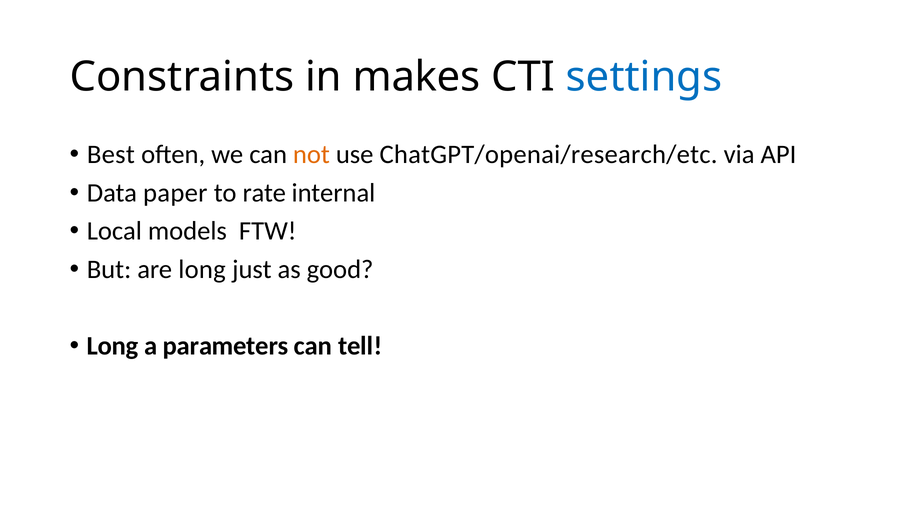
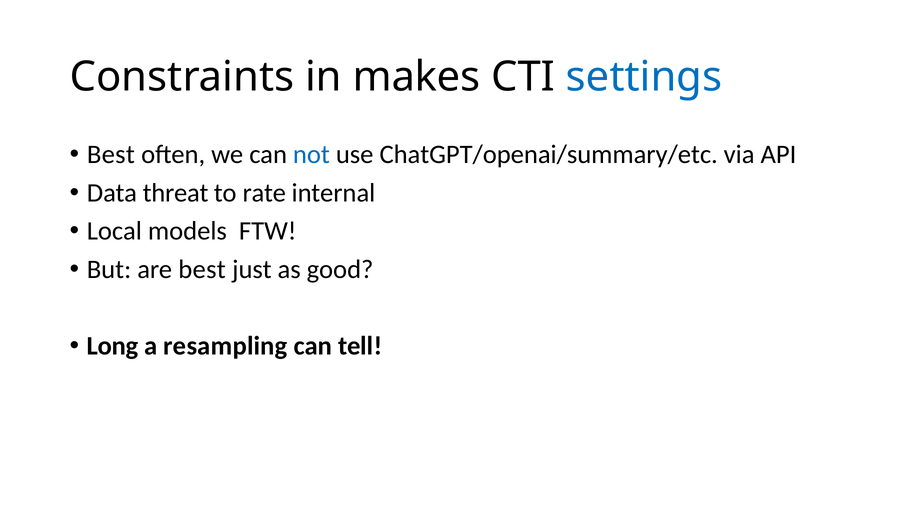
not colour: orange -> blue (311, 155)
ChatGPT/openai/research/etc: ChatGPT/openai/research/etc -> ChatGPT/openai/summary/etc (549, 155)
paper: paper -> threat (176, 193)
are long: long -> best (202, 270)
parameters: parameters -> resampling (225, 346)
